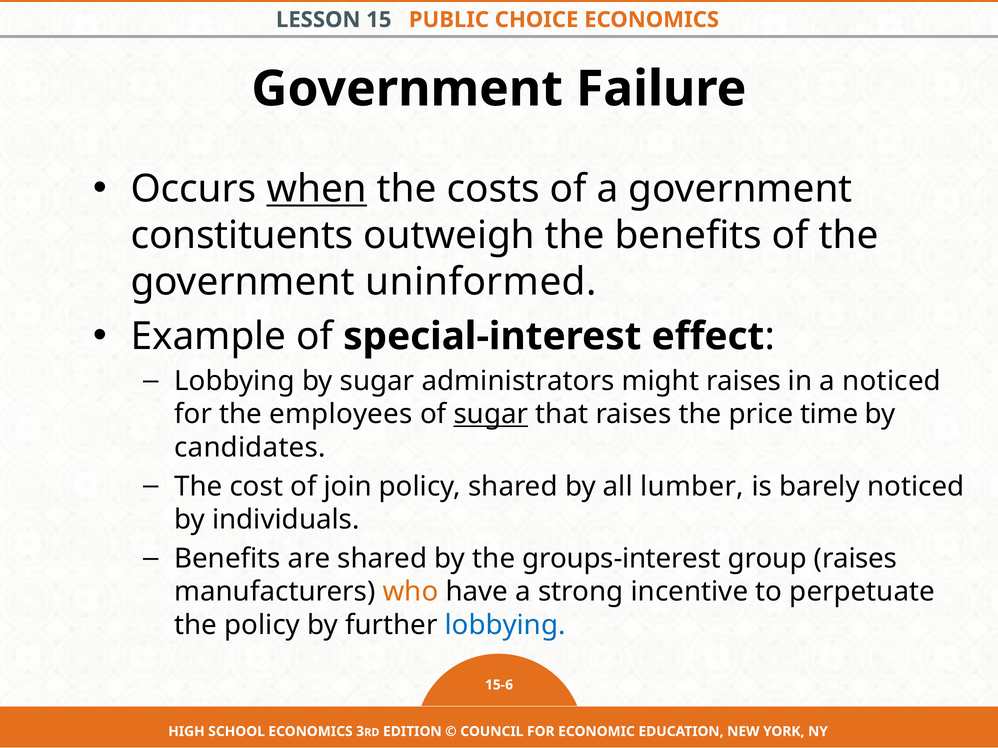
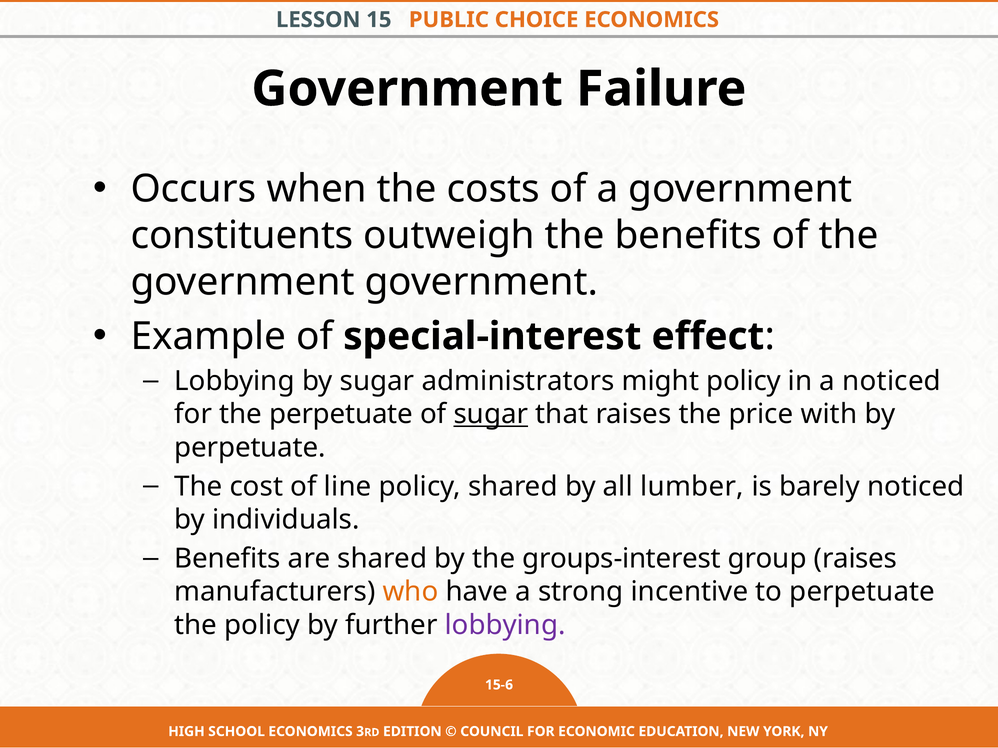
when underline: present -> none (317, 189)
government uninformed: uninformed -> government (481, 282)
might raises: raises -> policy (744, 381)
the employees: employees -> perpetuate (341, 415)
time: time -> with (829, 415)
candidates: candidates -> perpetuate (250, 448)
join: join -> line (348, 487)
lobbying colour: blue -> purple (505, 625)
